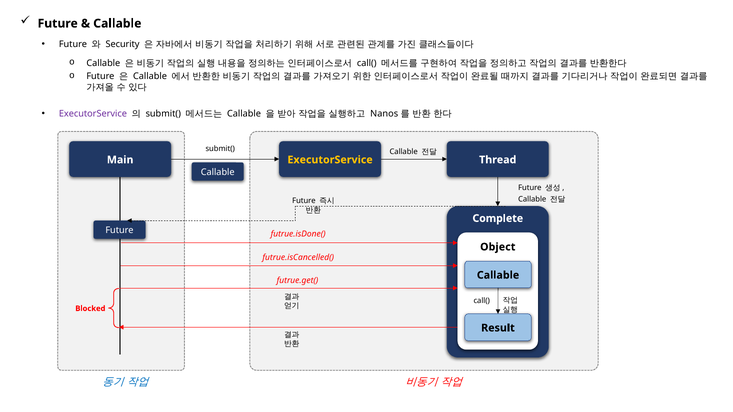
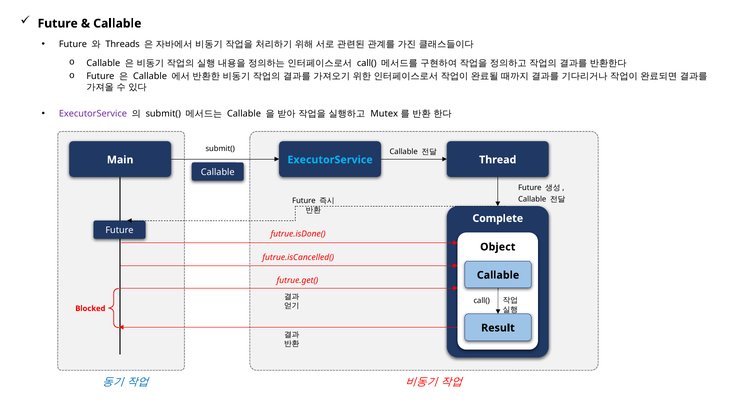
Security: Security -> Threads (123, 44)
Nanos: Nanos -> Mutex (384, 114)
ExecutorService colour: yellow -> light blue (330, 160)
